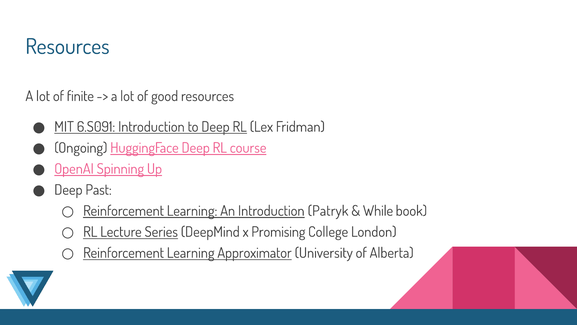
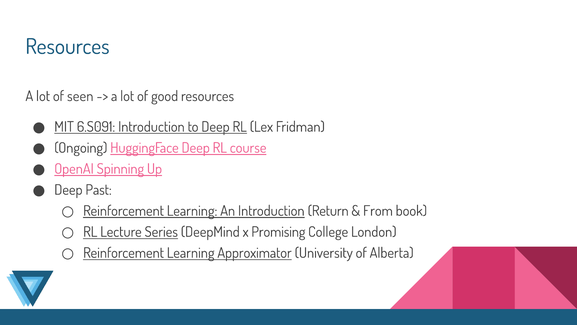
finite: finite -> seen (80, 96)
Patryk: Patryk -> Return (328, 211)
While: While -> From (378, 211)
